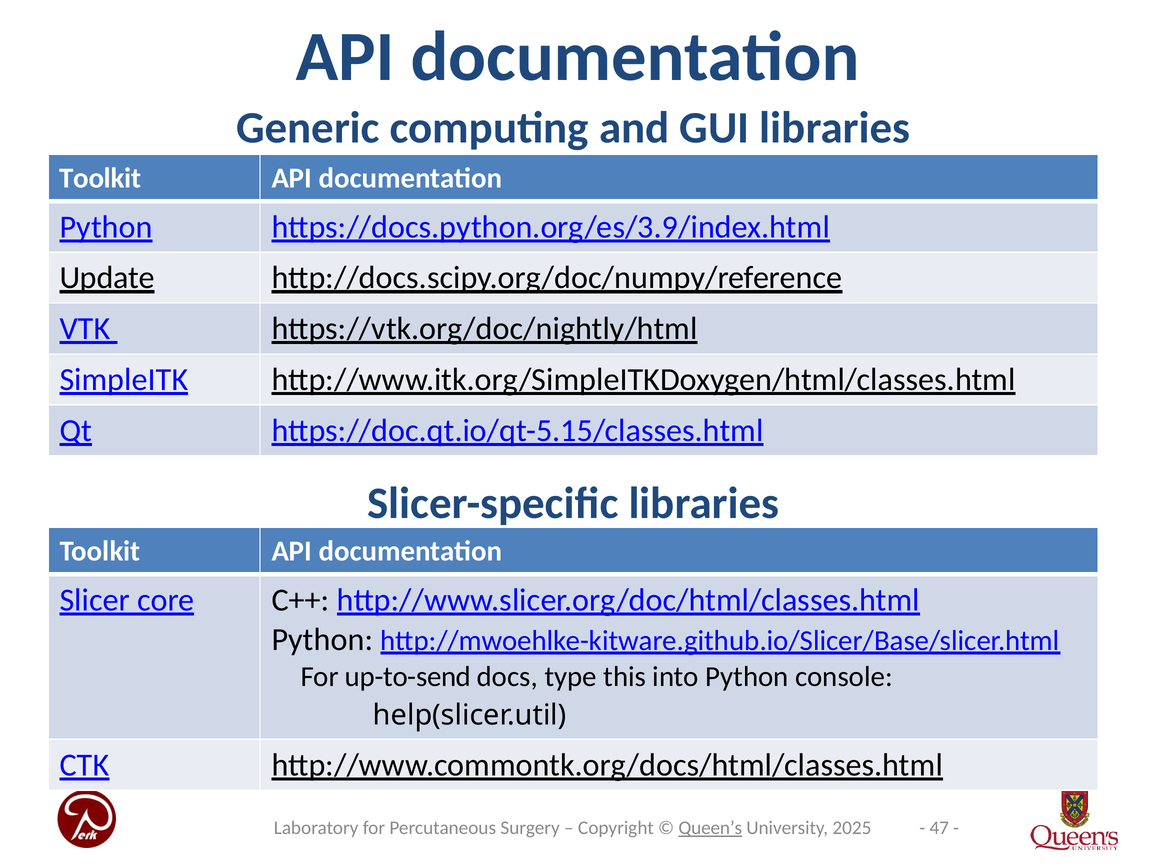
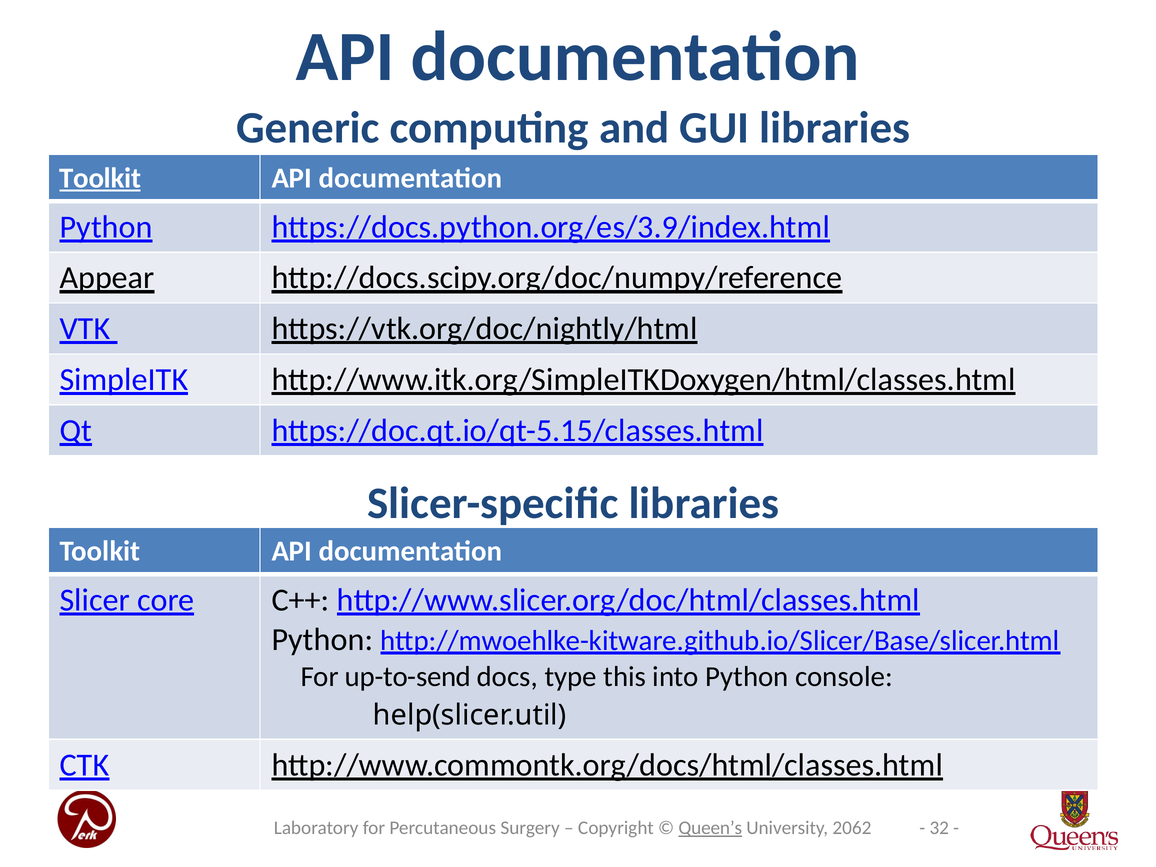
Toolkit underline: none -> present (100, 178)
Update: Update -> Appear (107, 278)
47: 47 -> 32 (939, 828)
2025: 2025 -> 2062 (852, 828)
